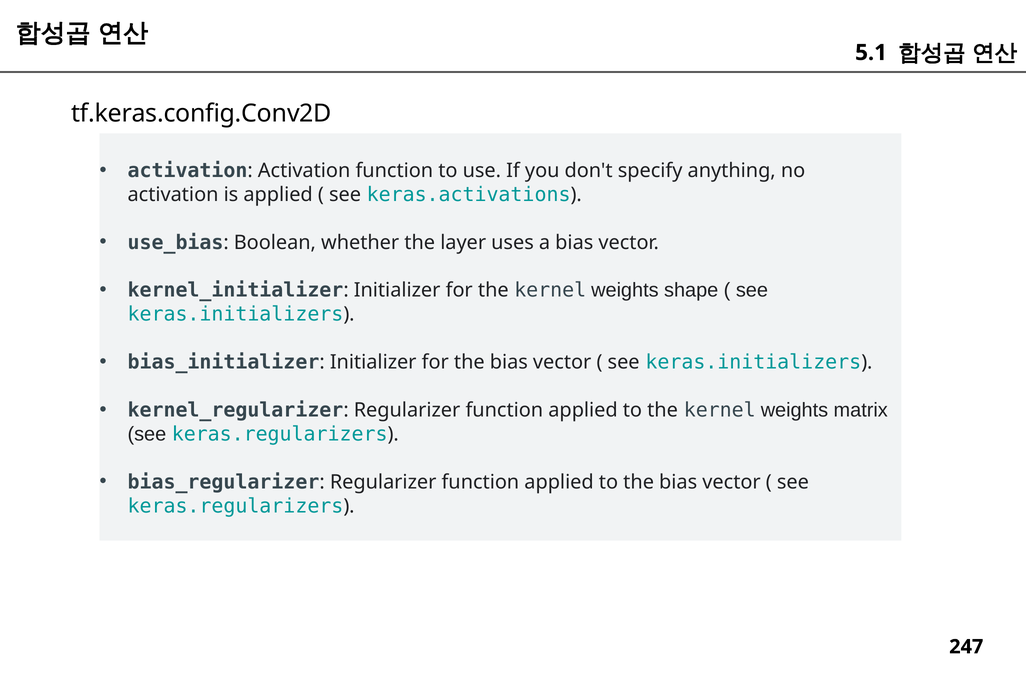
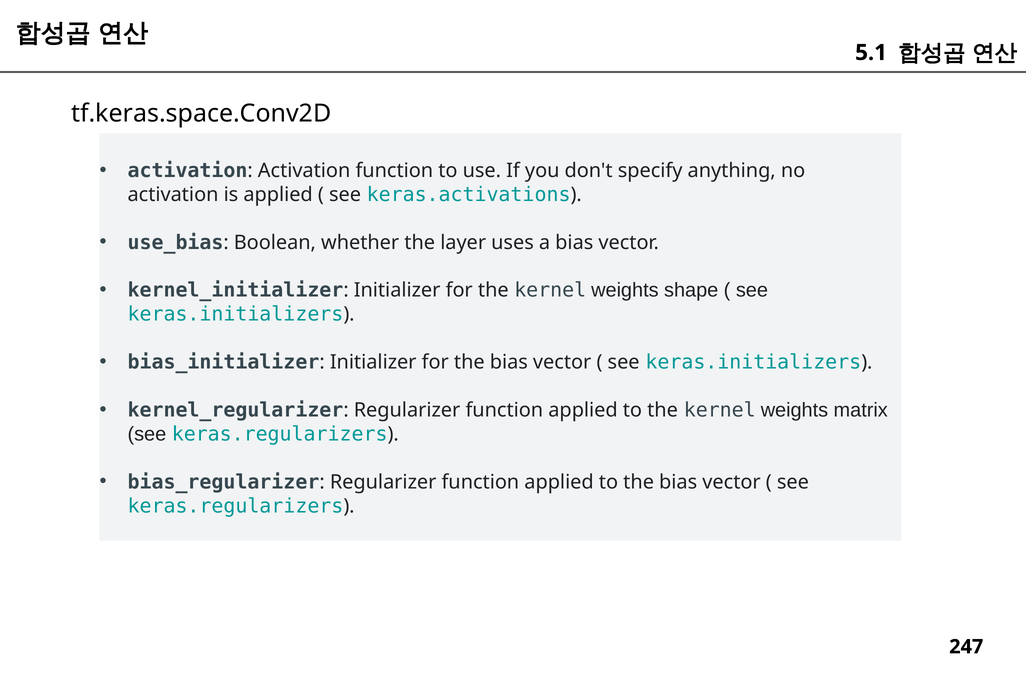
tf.keras.config.Conv2D: tf.keras.config.Conv2D -> tf.keras.space.Conv2D (201, 113)
